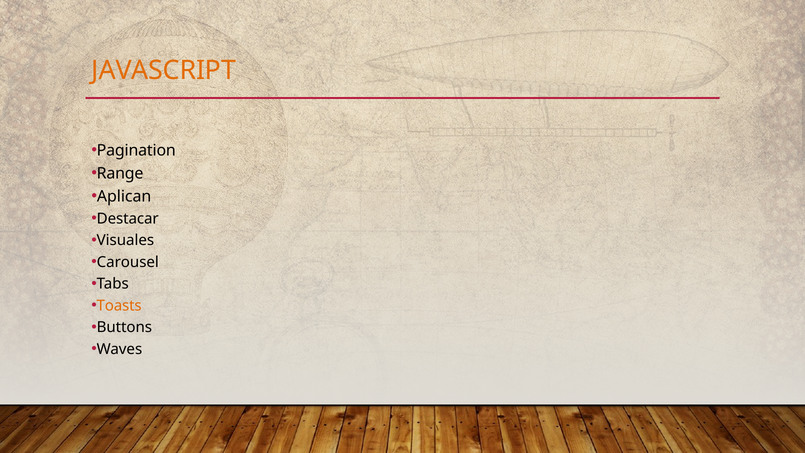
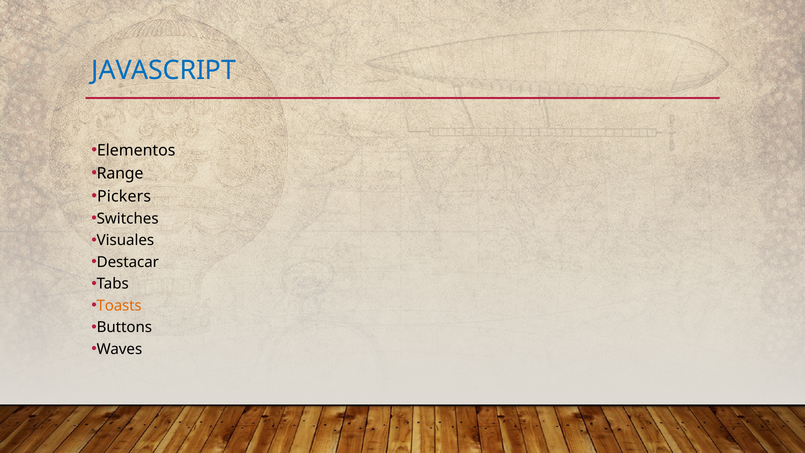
JAVASCRIPT colour: orange -> blue (164, 70)
Pagination: Pagination -> Elementos (136, 151)
Aplican: Aplican -> Pickers (124, 196)
Destacar: Destacar -> Switches (128, 219)
Carousel: Carousel -> Destacar (128, 262)
